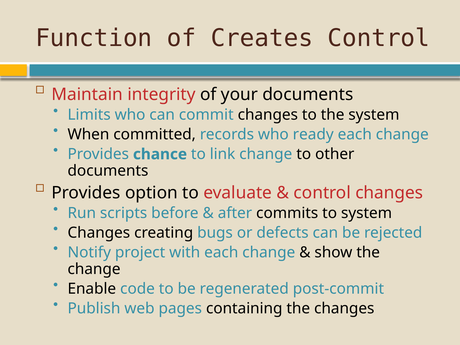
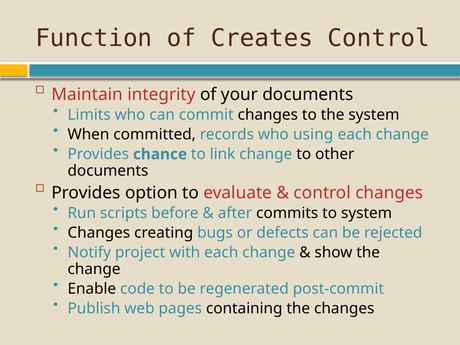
ready: ready -> using (313, 135)
